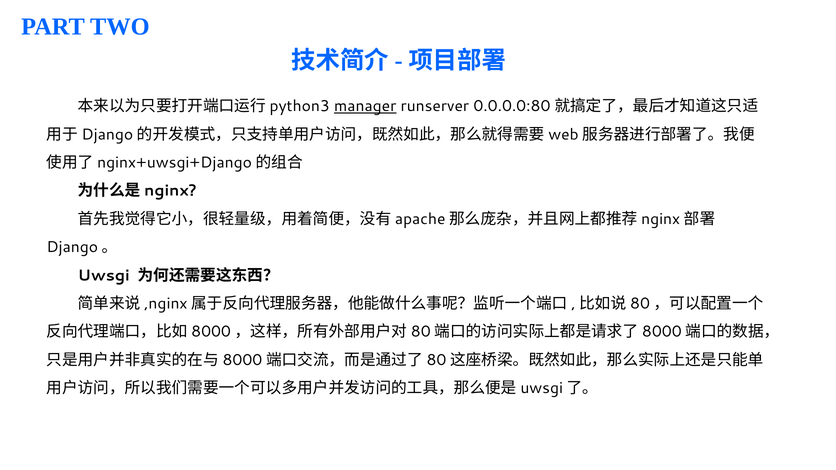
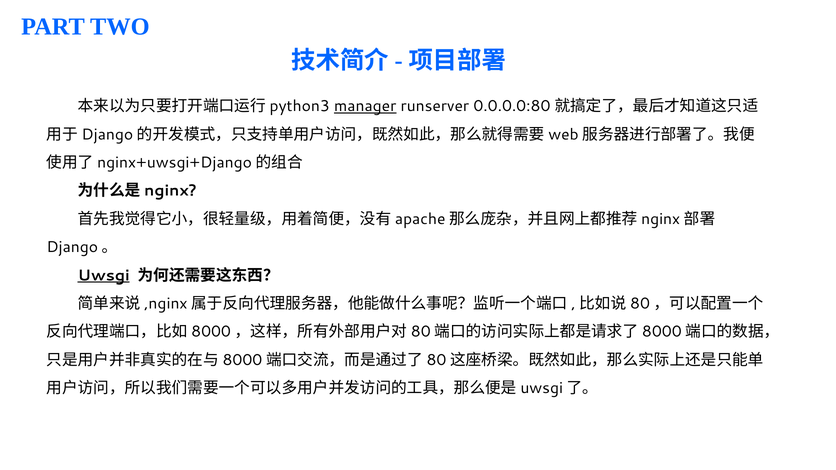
Uwsgi underline: none -> present (104, 276)
